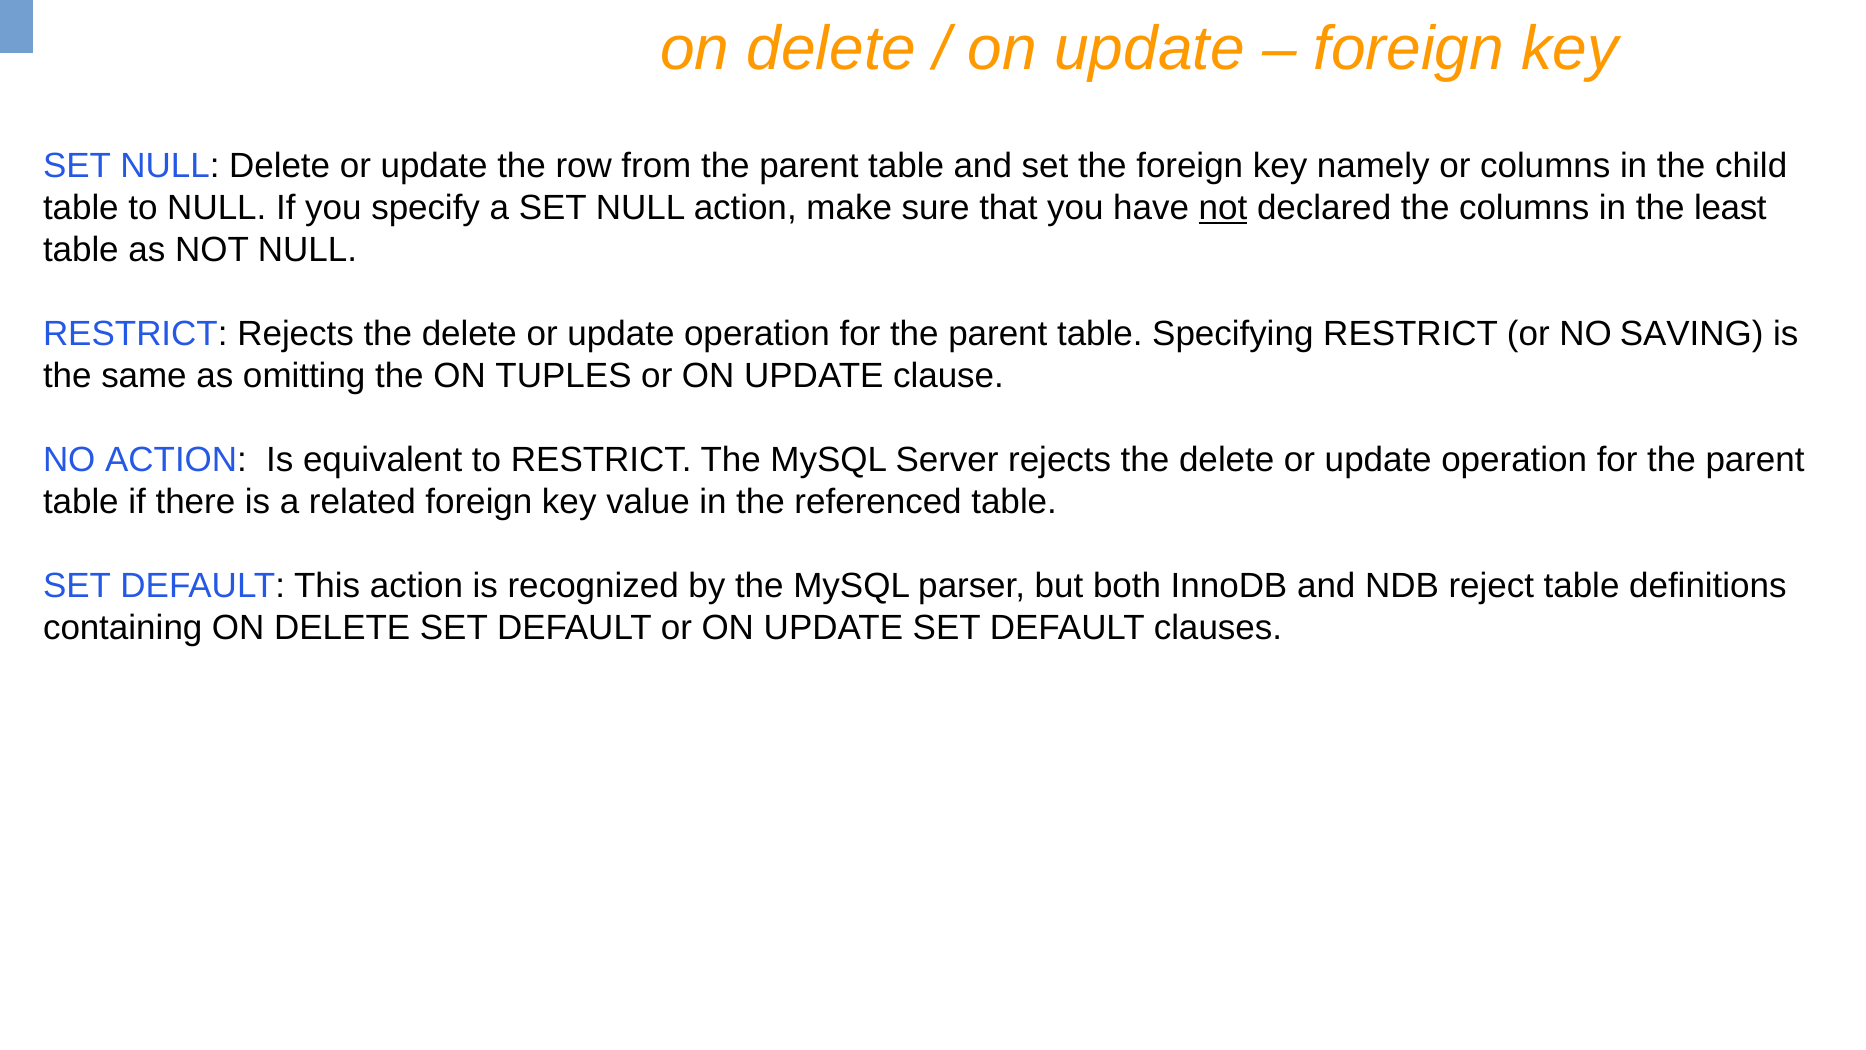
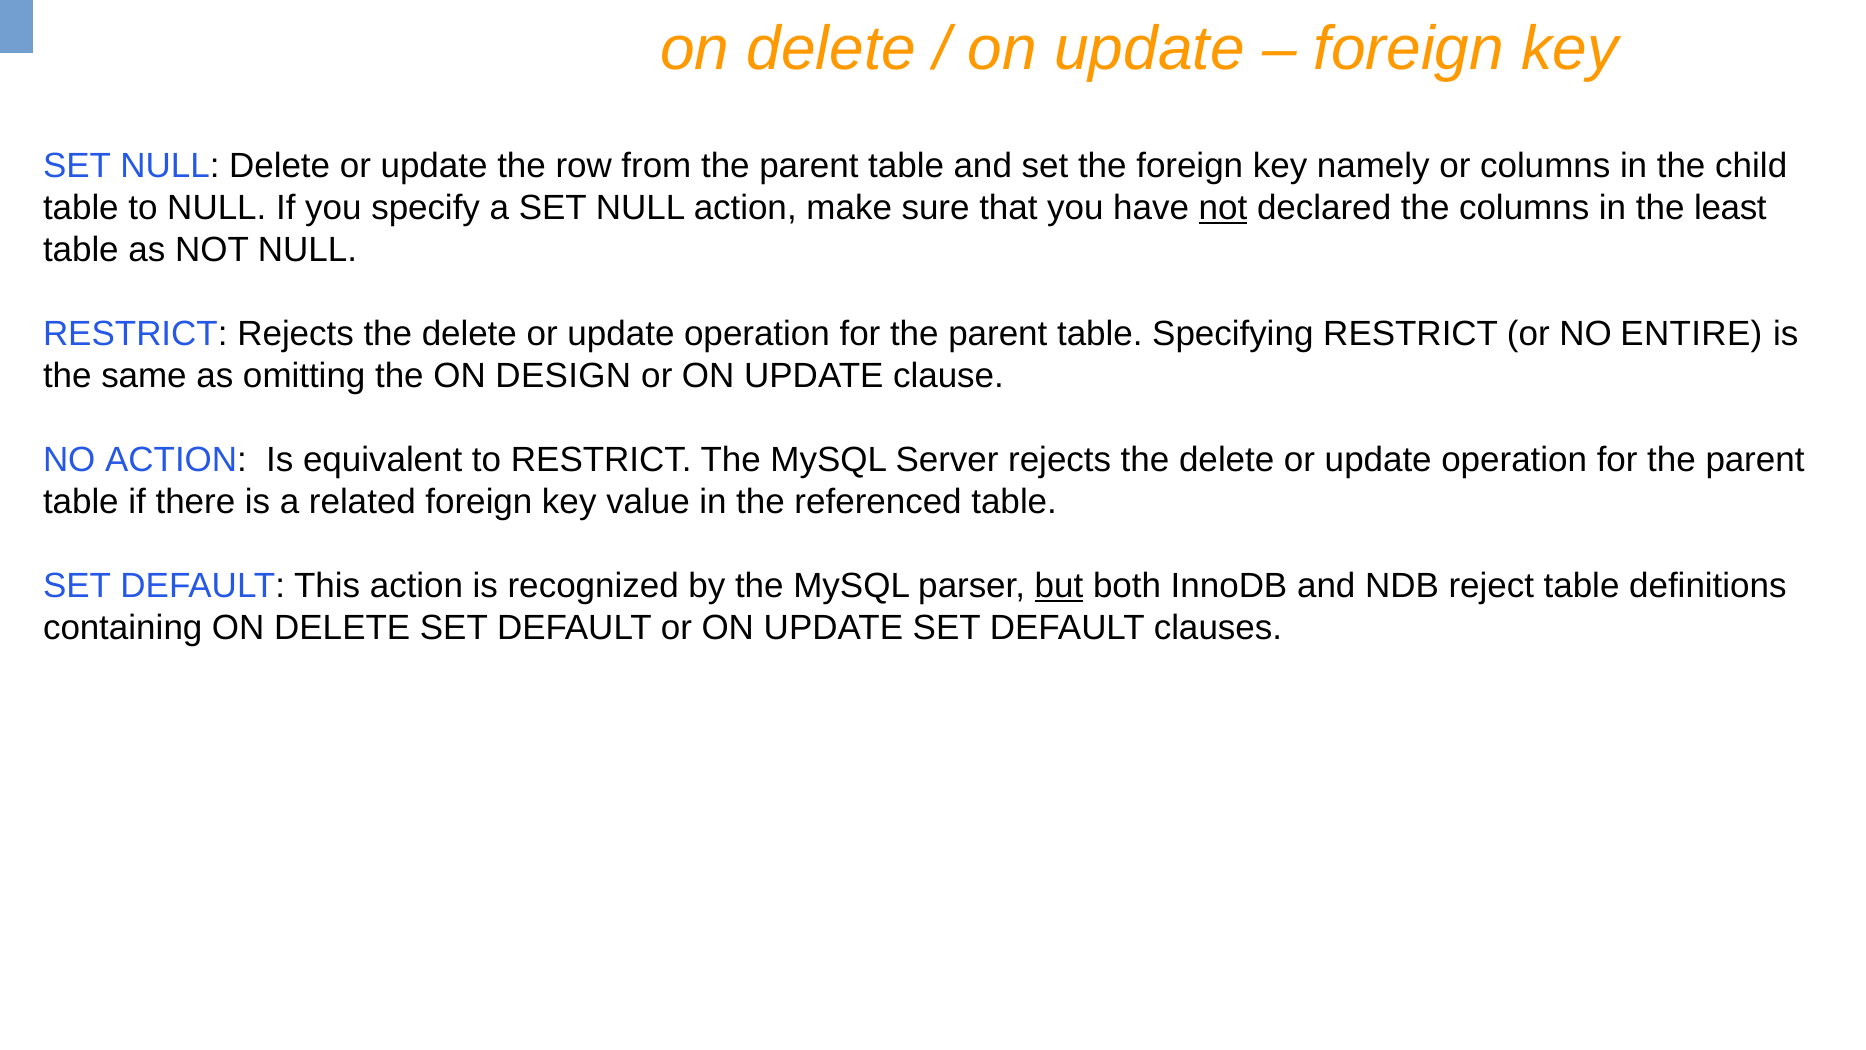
SAVING: SAVING -> ENTIRE (1691, 334)
TUPLES: TUPLES -> DESIGN (563, 376)
but underline: none -> present (1059, 586)
